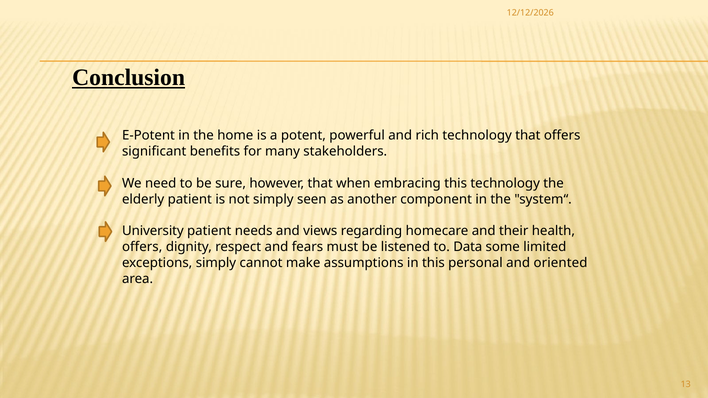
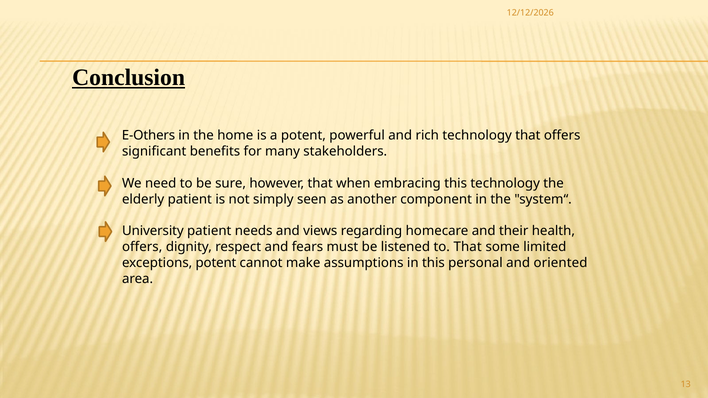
E-Potent: E-Potent -> E-Others (148, 136)
to Data: Data -> That (468, 247)
exceptions simply: simply -> potent (216, 263)
